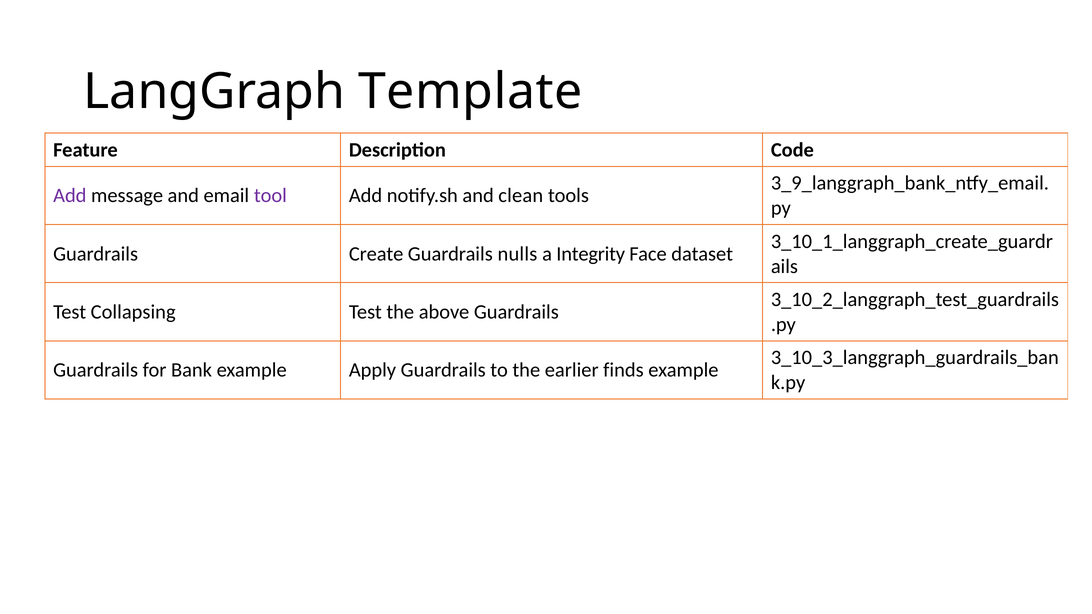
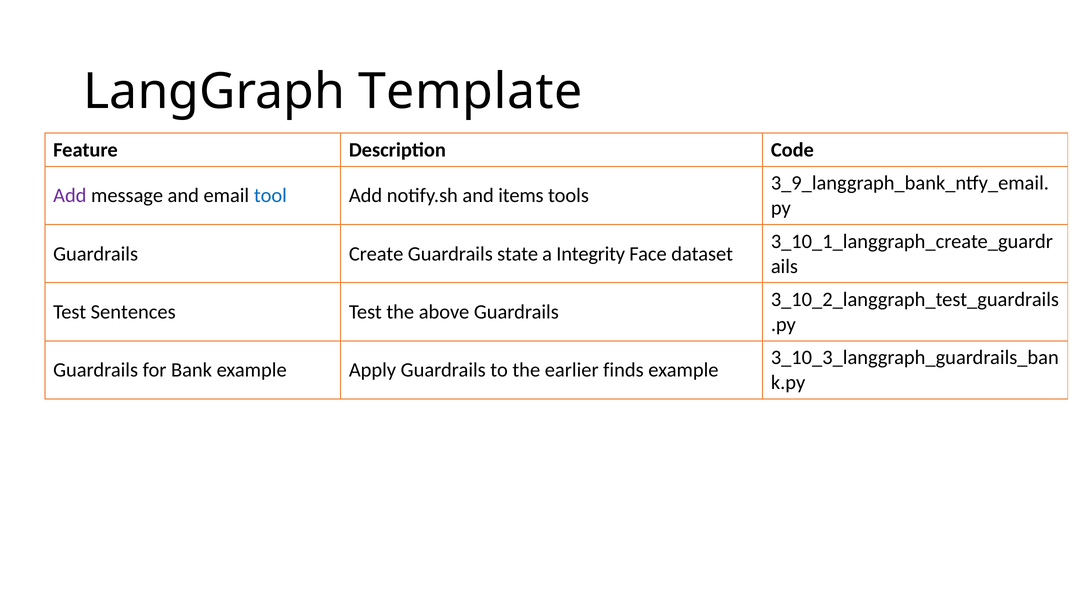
tool colour: purple -> blue (270, 196)
clean: clean -> items (521, 196)
nulls: nulls -> state (518, 254)
Collapsing: Collapsing -> Sentences (133, 312)
